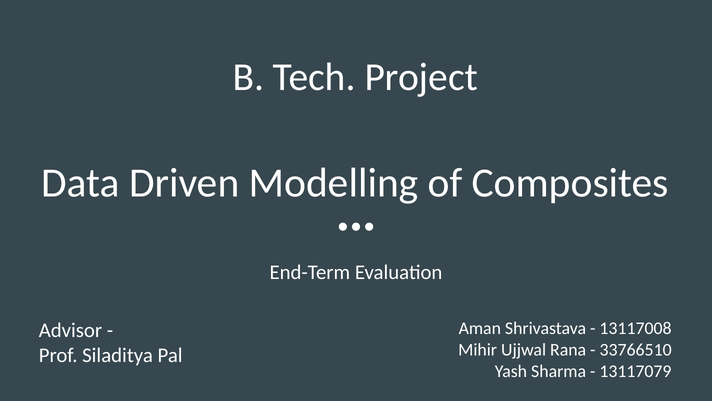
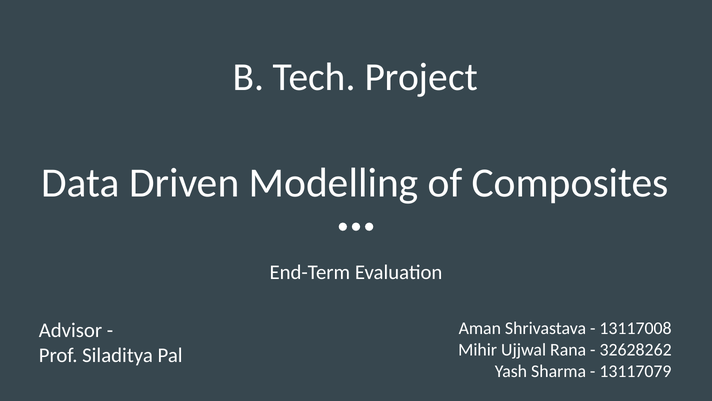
33766510: 33766510 -> 32628262 (636, 349)
